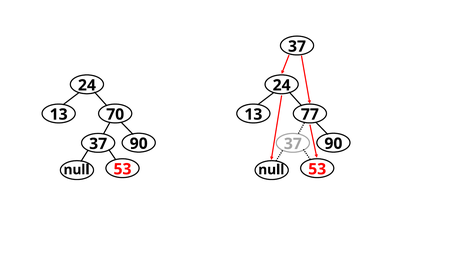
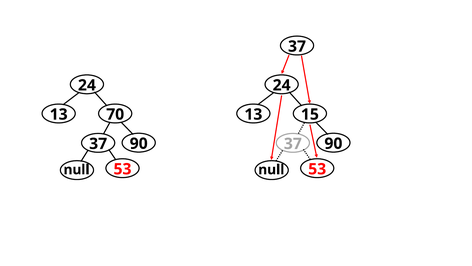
77: 77 -> 15 (310, 114)
